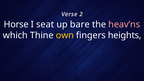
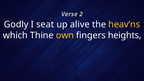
Horse: Horse -> Godly (16, 24)
bare: bare -> alive (80, 24)
heav’ns colour: pink -> yellow (124, 24)
